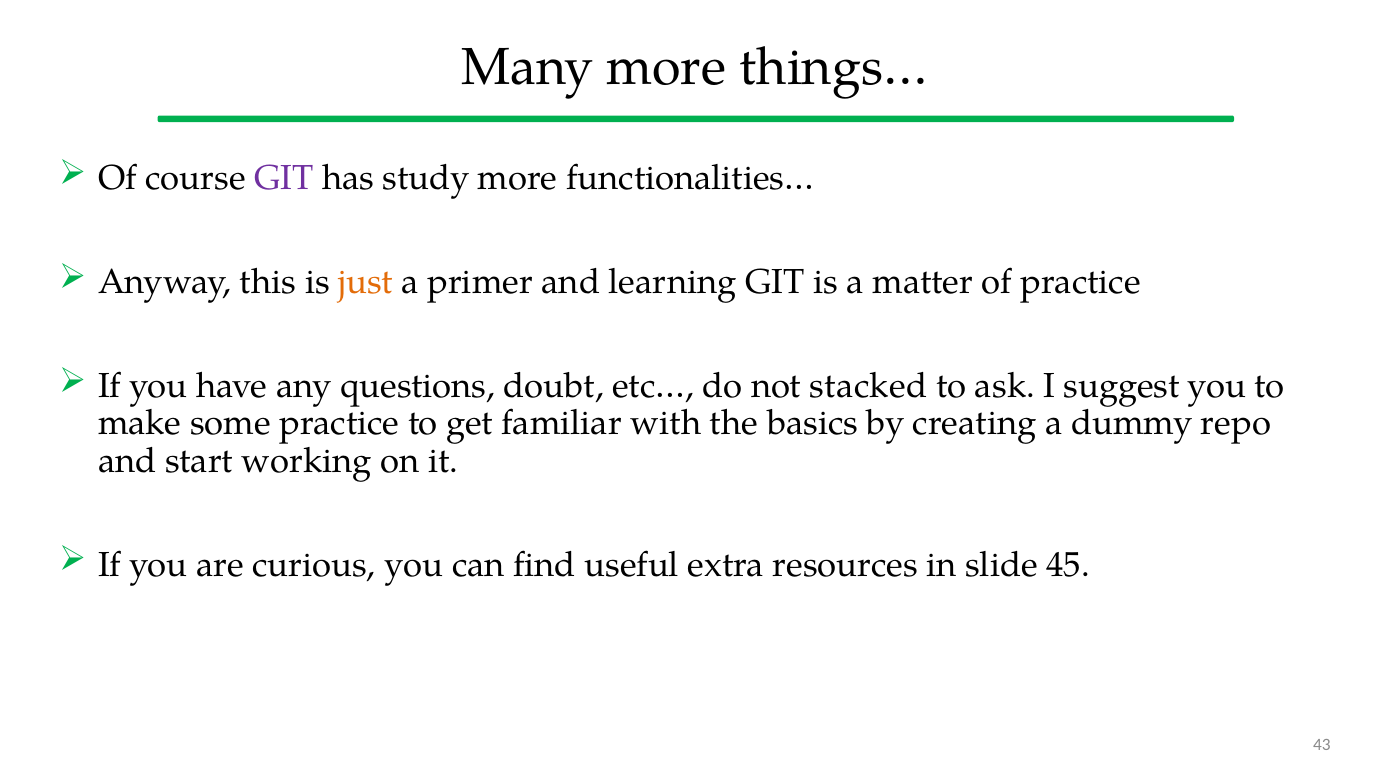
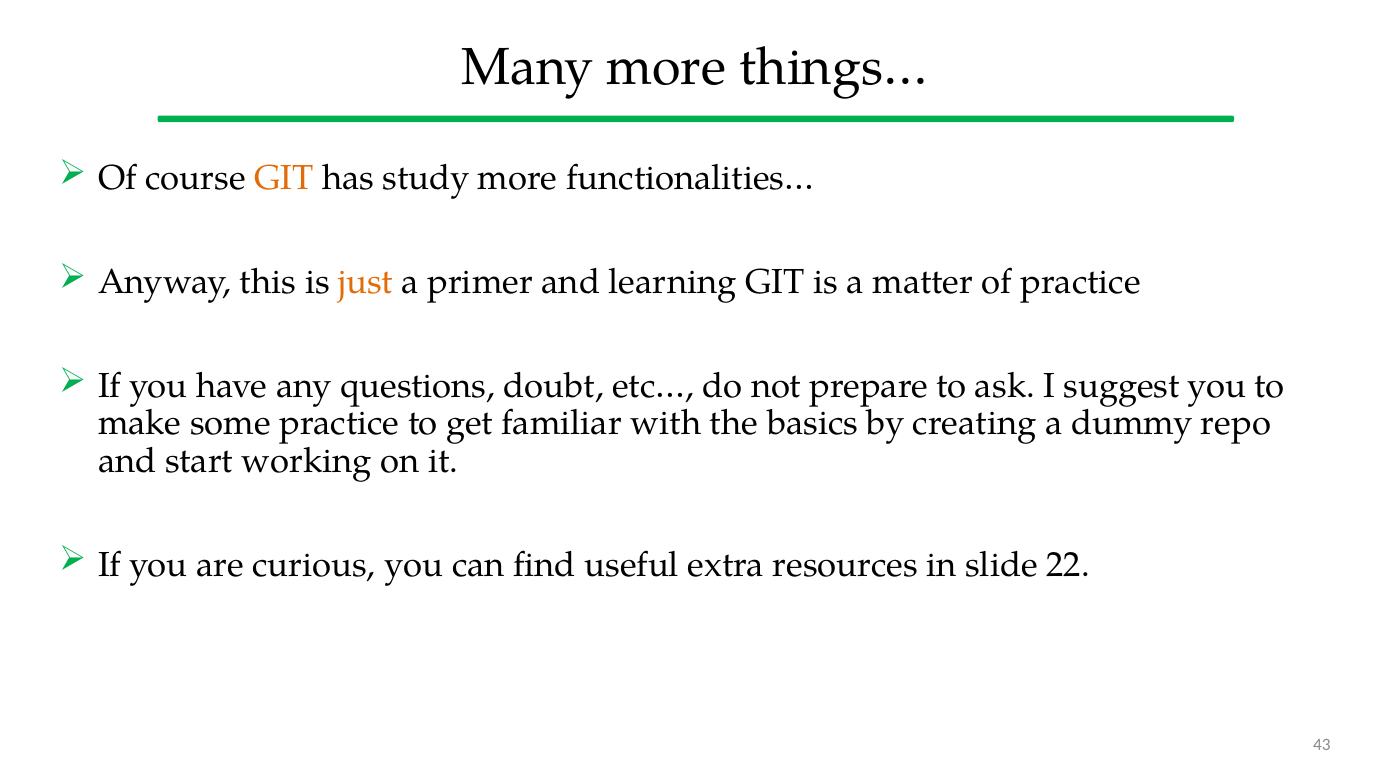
GIT colour: purple -> orange (284, 178)
stacked: stacked -> prepare (869, 386)
45: 45 -> 22 (1068, 564)
